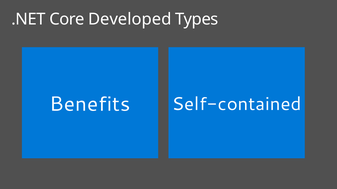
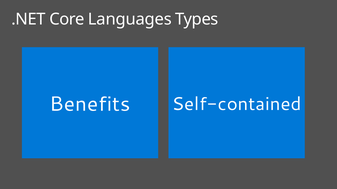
Developed: Developed -> Languages (130, 19)
